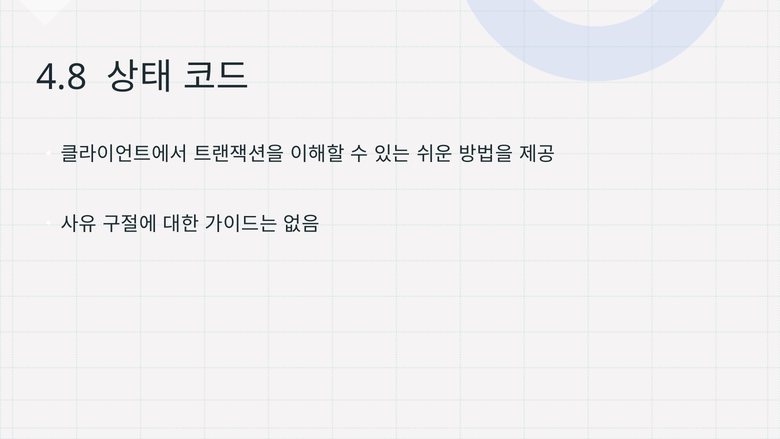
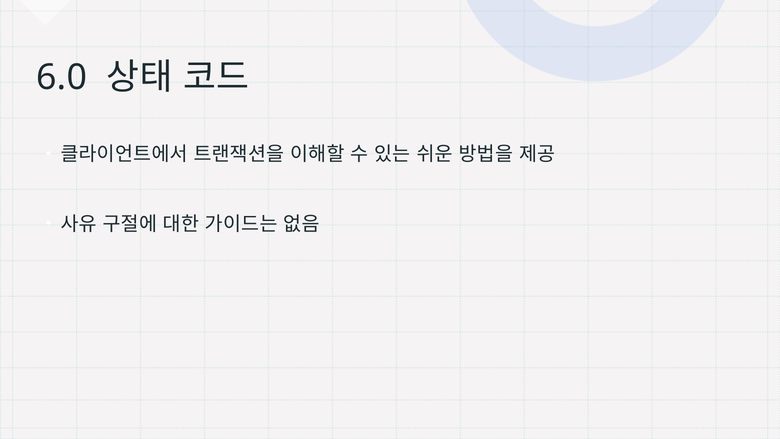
4.8: 4.8 -> 6.0 (62, 78)
